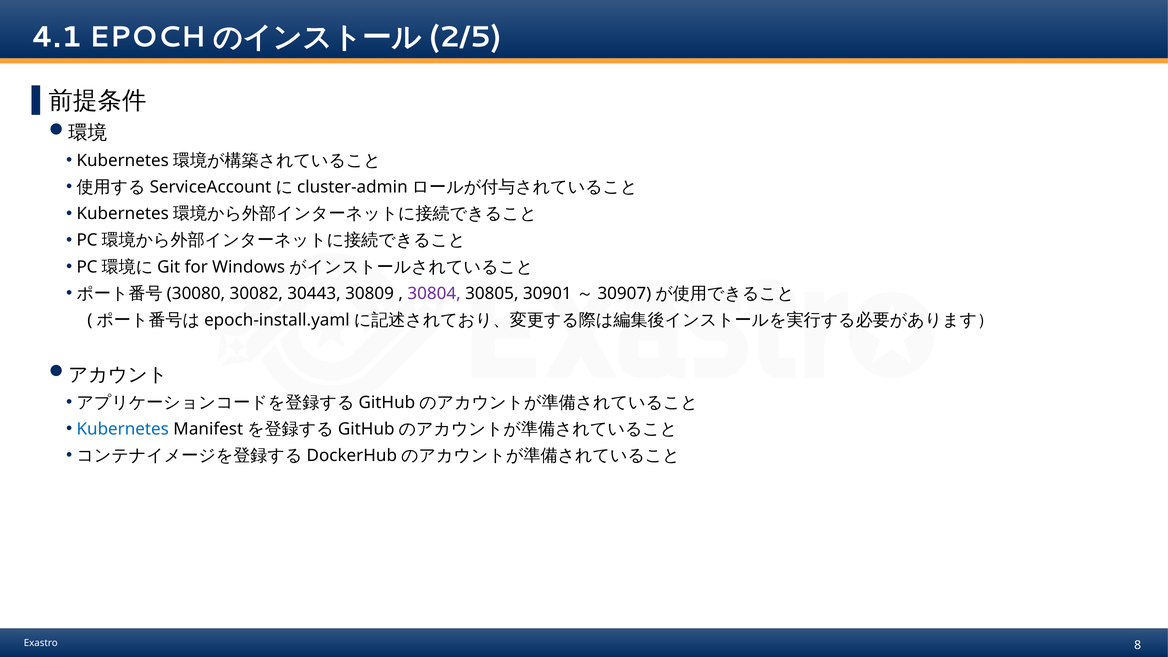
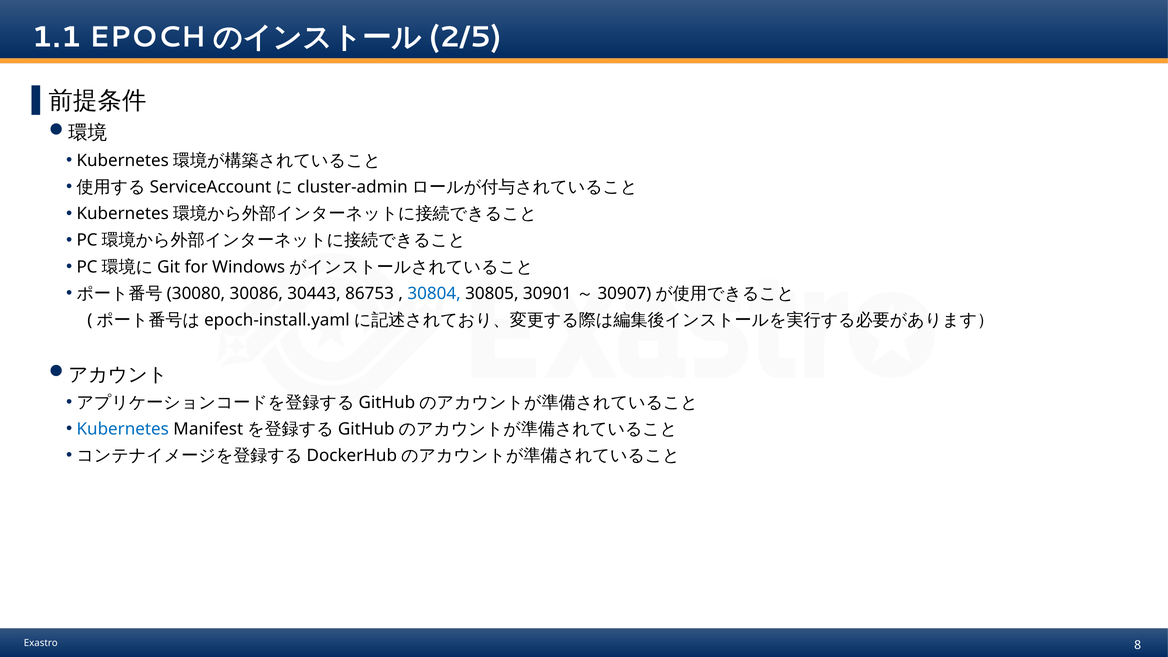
4.1: 4.1 -> 1.1 (57, 37)
30082: 30082 -> 30086 (256, 293)
30809: 30809 -> 86753 (370, 293)
30804 colour: purple -> blue (434, 293)
